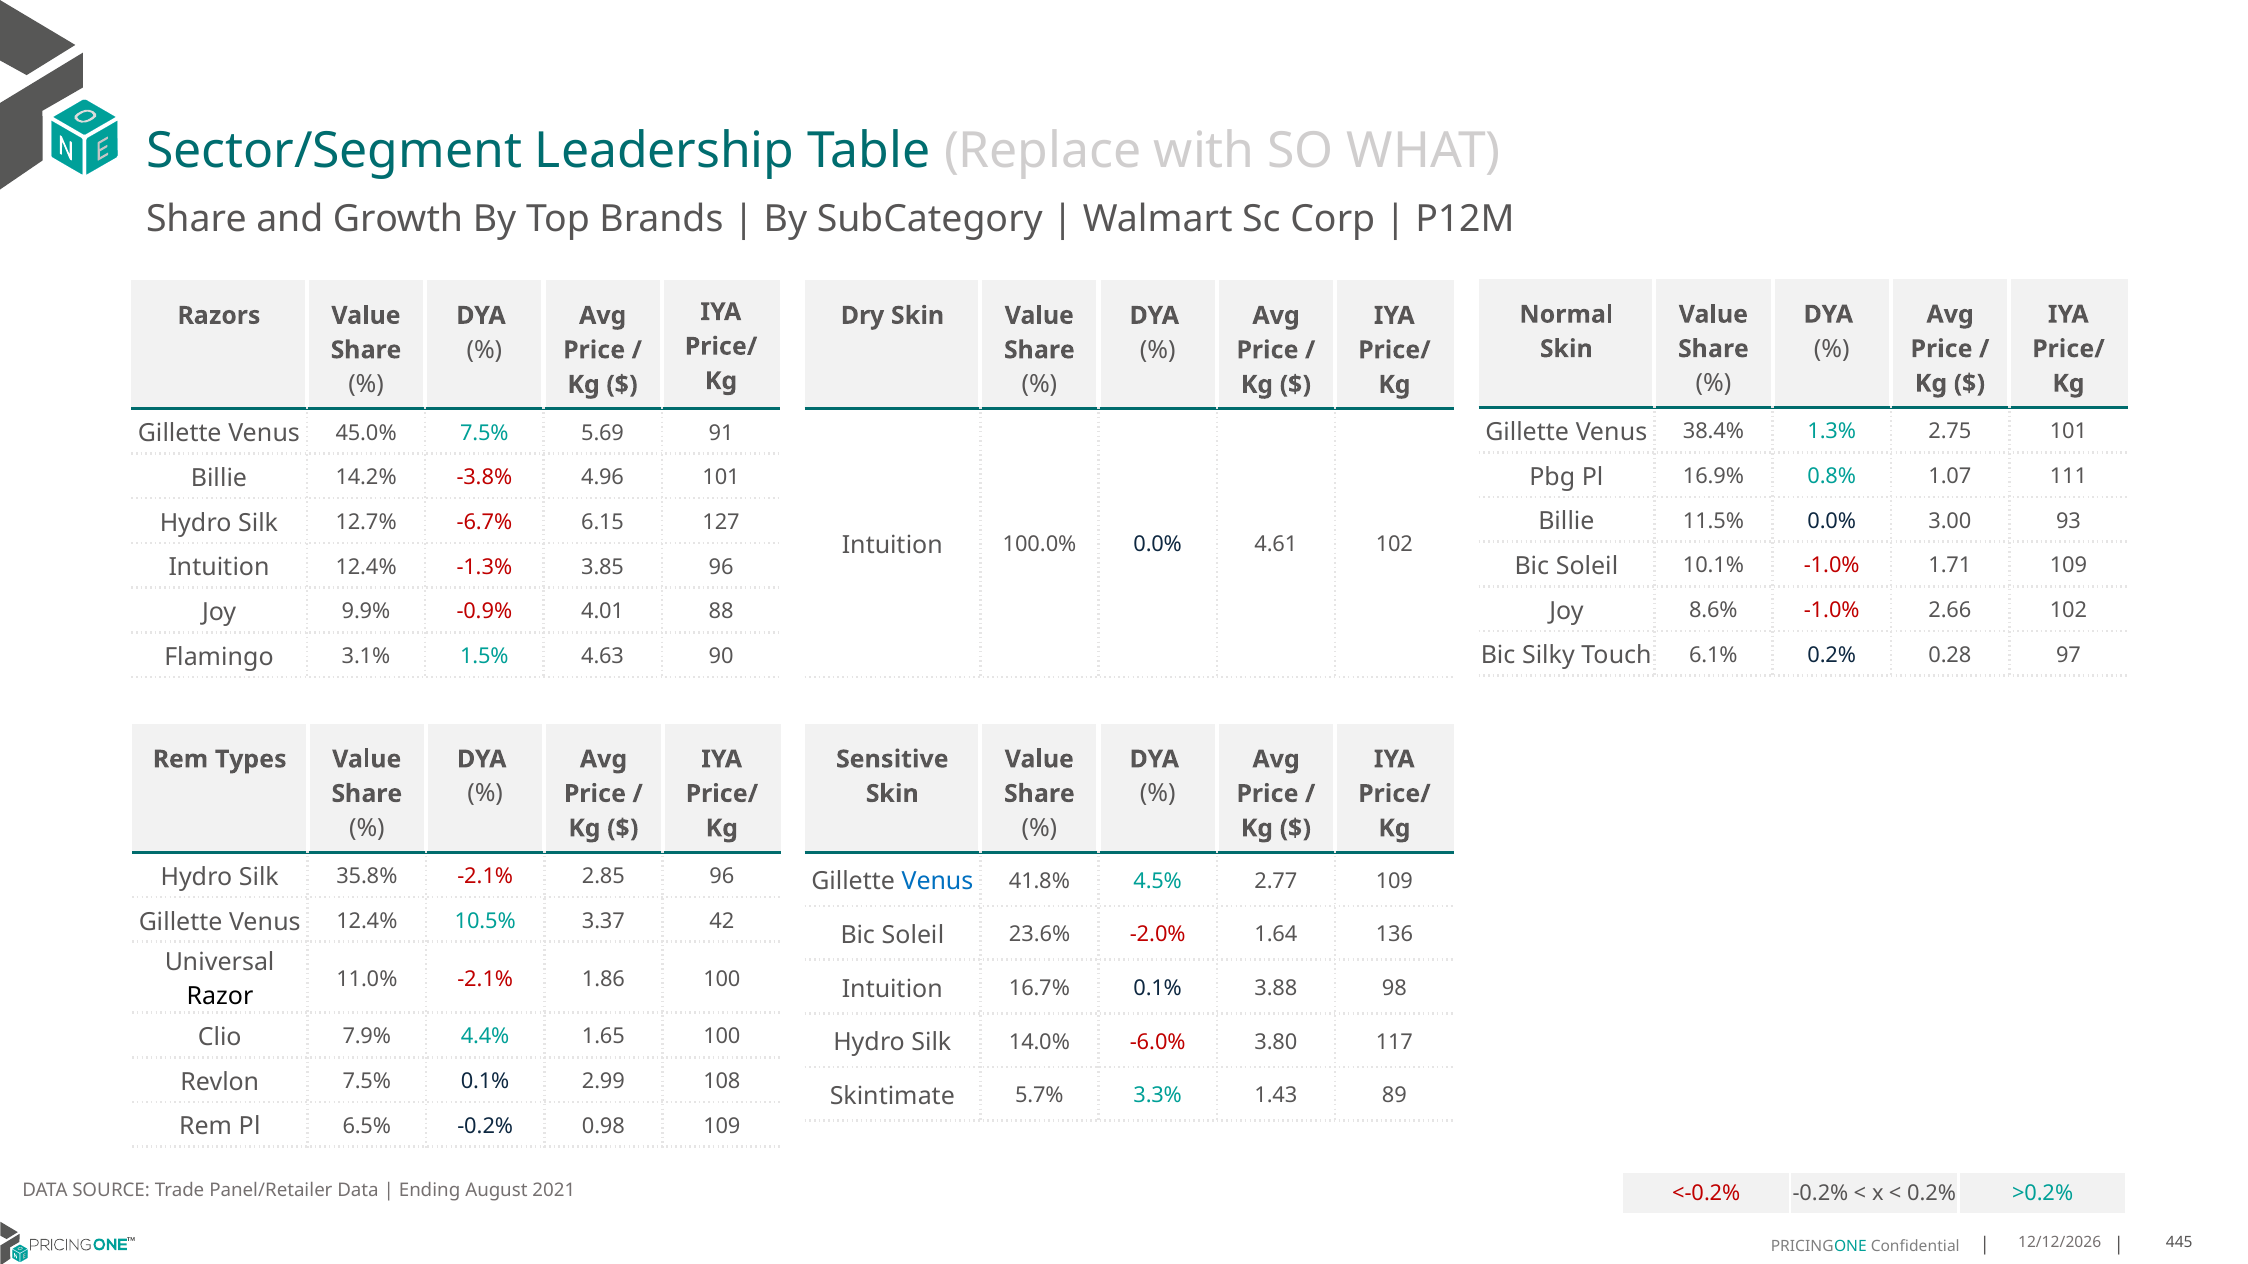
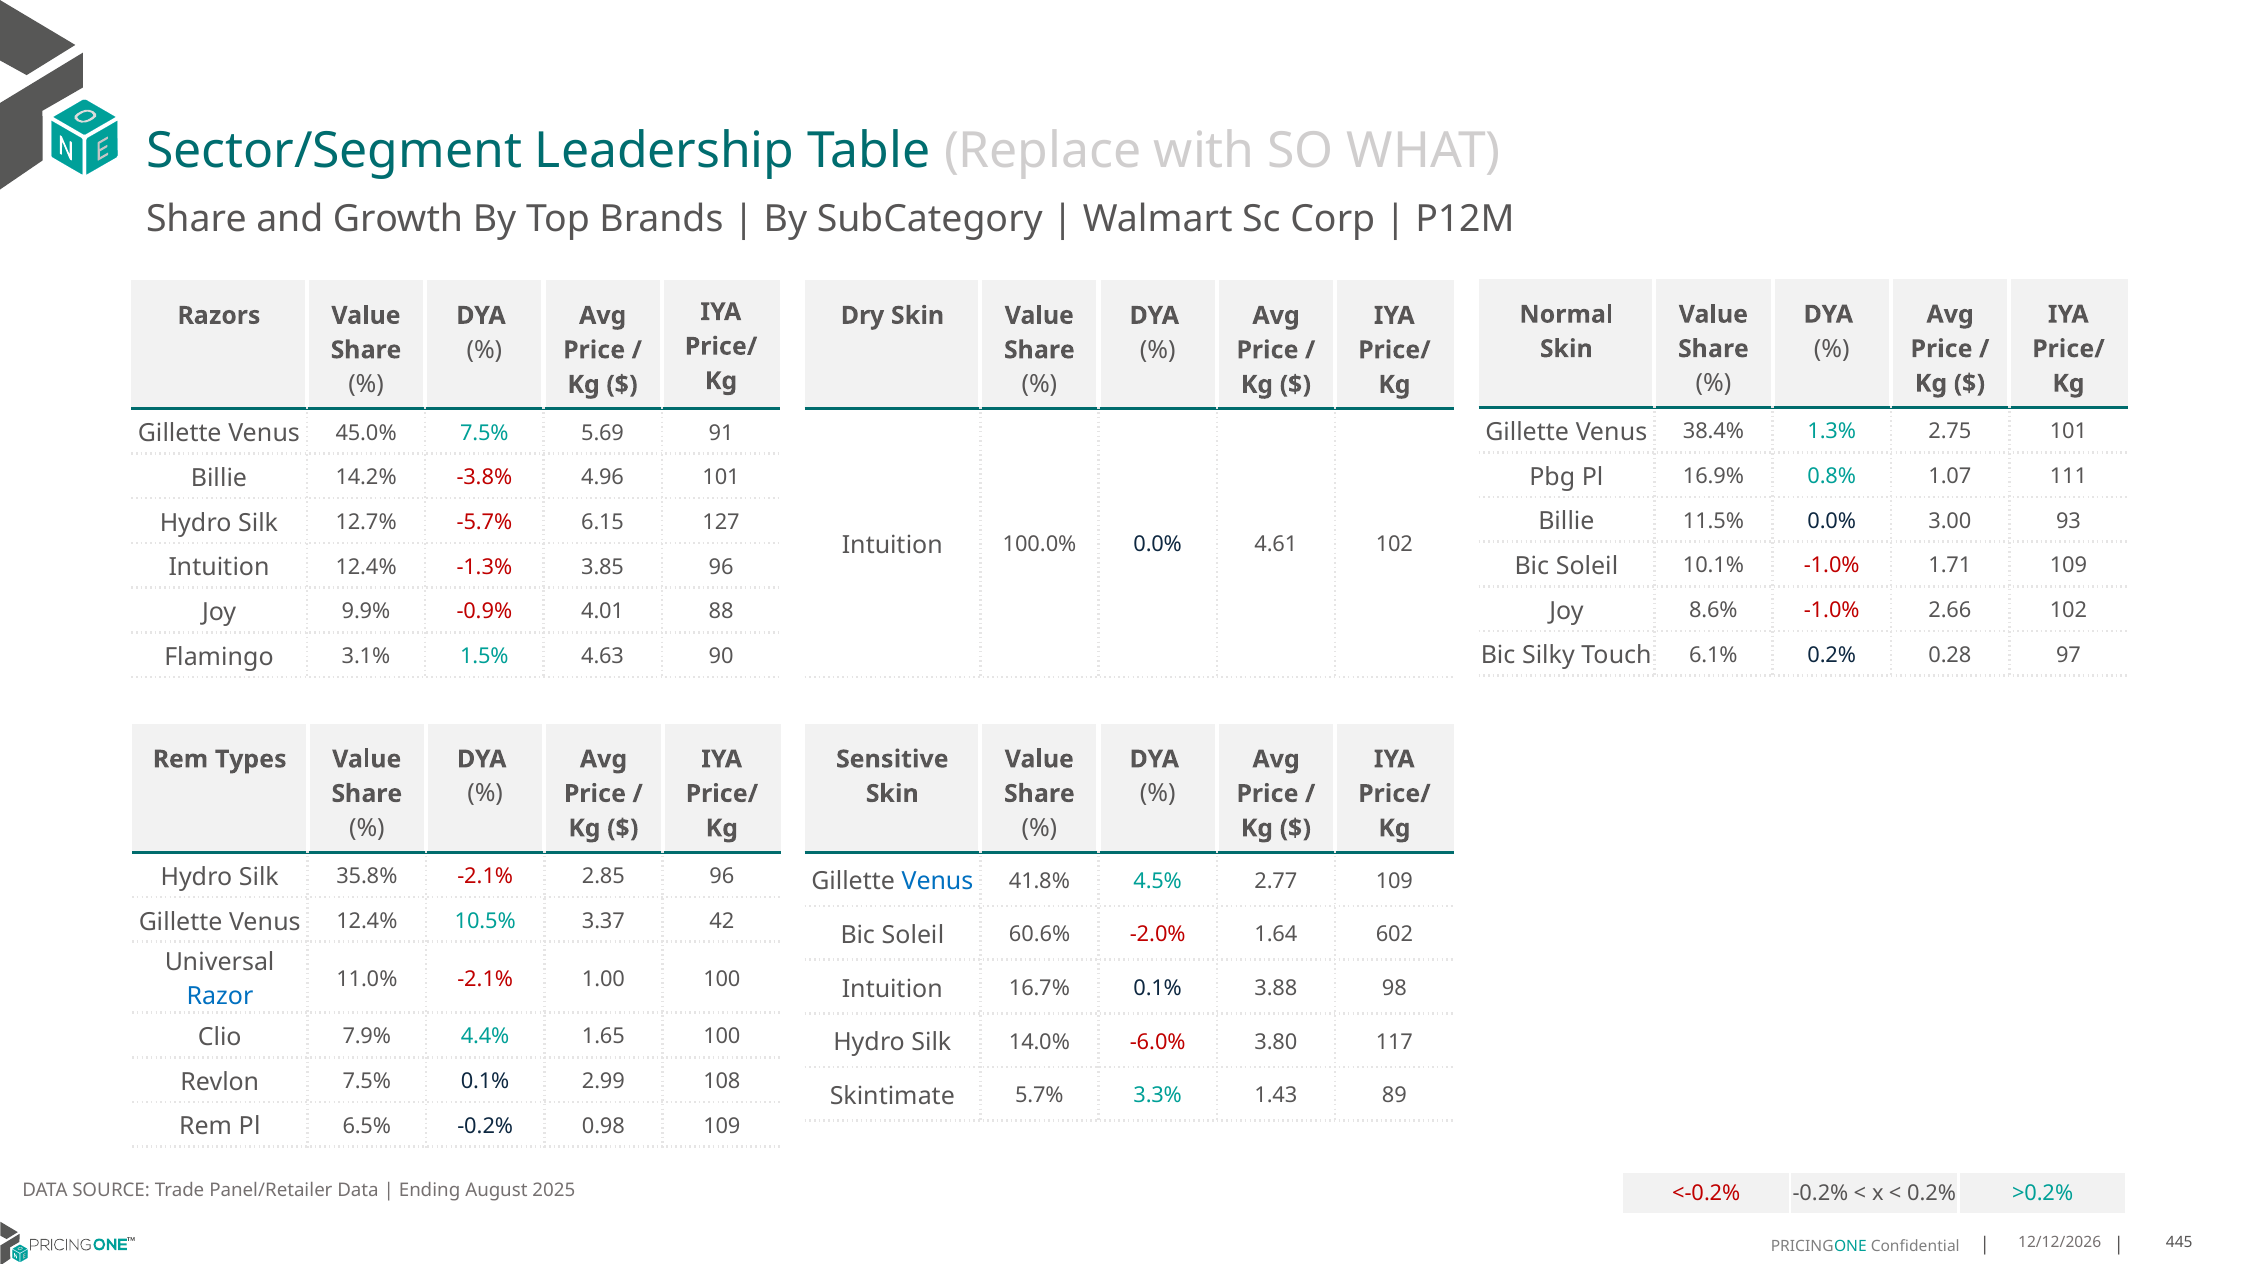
-6.7%: -6.7% -> -5.7% (484, 522)
23.6%: 23.6% -> 60.6% (1040, 935)
136: 136 -> 602 (1394, 935)
1.86: 1.86 -> 1.00 (603, 979)
Razor colour: black -> blue (220, 997)
2021: 2021 -> 2025 (554, 1191)
